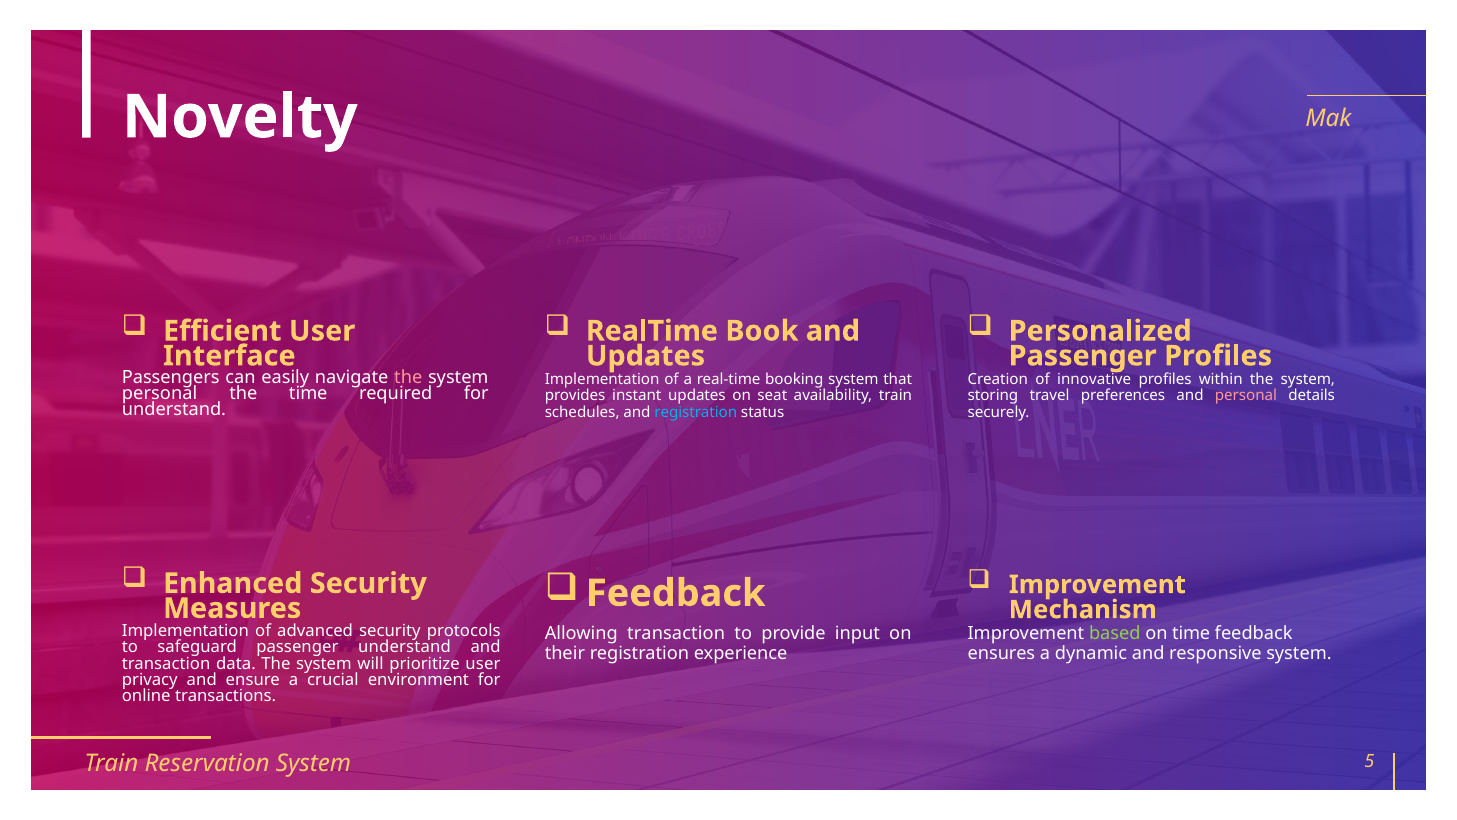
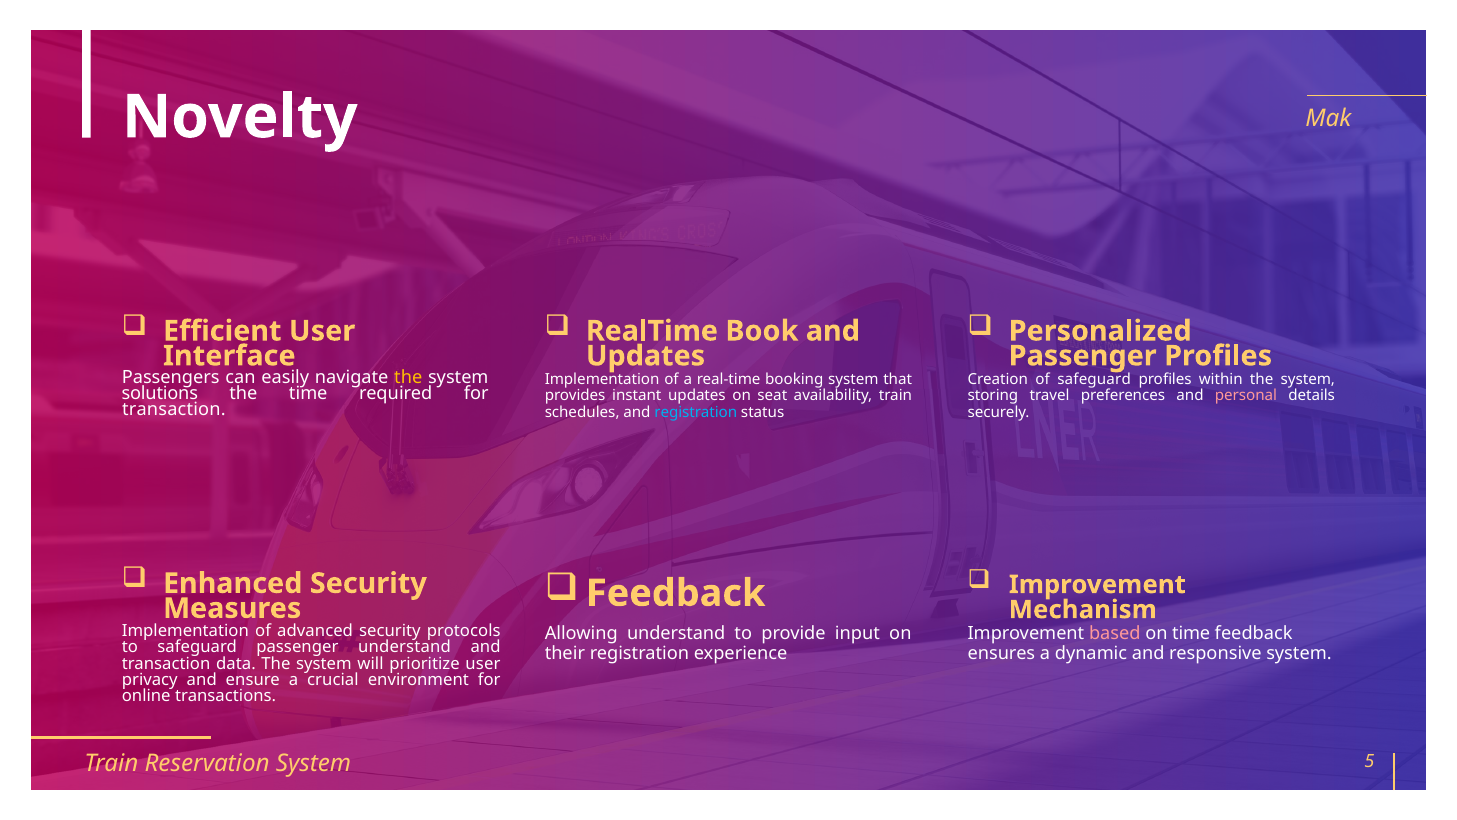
the colour: pink -> yellow (408, 378)
of innovative: innovative -> safeguard (1094, 379)
personal: personal -> solutions (160, 393)
understand: understand -> transaction (174, 409)
Allowing transaction: transaction -> understand (676, 633)
based colour: light green -> pink (1115, 633)
